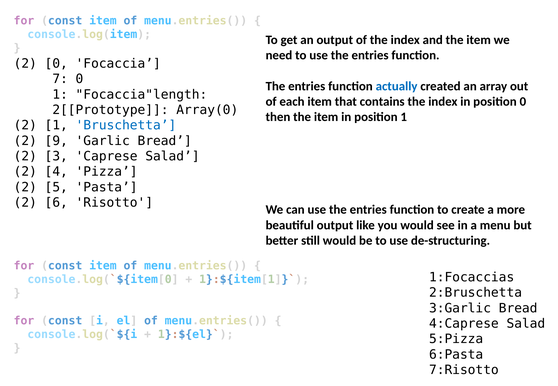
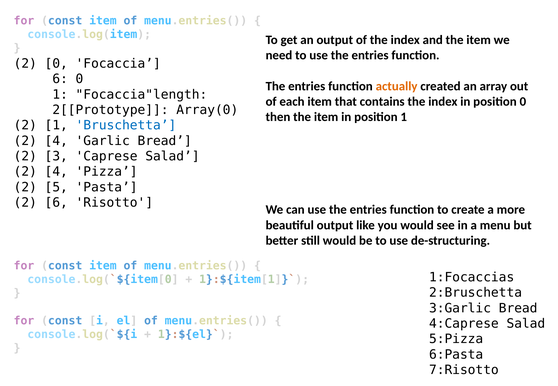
7: 7 -> 6 (60, 79)
actually colour: blue -> orange (397, 86)
9: 9 -> 4 (56, 141)
